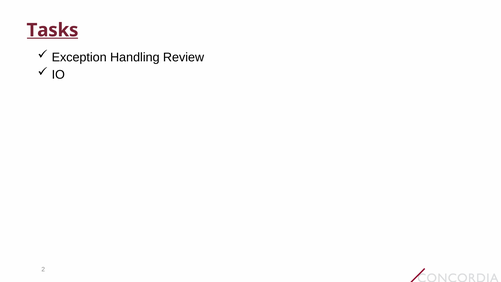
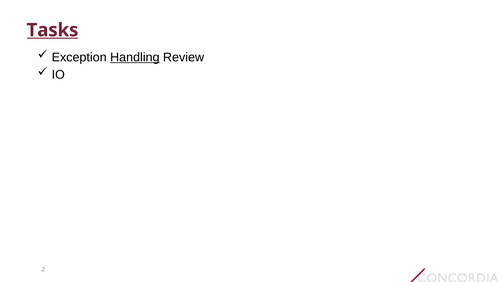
Handling underline: none -> present (135, 57)
